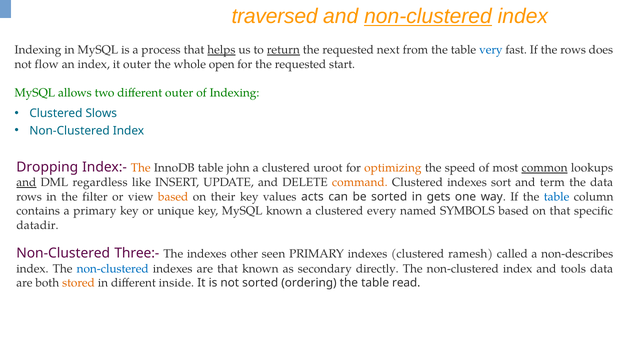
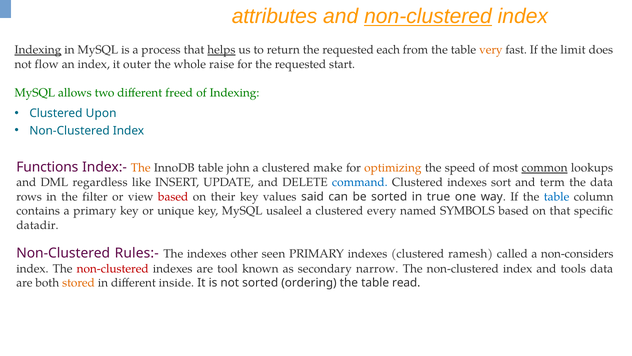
traversed: traversed -> attributes (275, 16)
Indexing underline: none -> present (38, 50)
return underline: present -> none (283, 50)
next: next -> each (388, 50)
very colour: blue -> orange (491, 50)
the rows: rows -> limit (573, 50)
open: open -> raise (222, 64)
different outer: outer -> freed (179, 93)
Slows: Slows -> Upon (101, 113)
Dropping: Dropping -> Functions (47, 167)
uroot: uroot -> make (328, 168)
and underline: present -> none (26, 182)
command colour: orange -> blue (360, 182)
based colour: orange -> red (173, 196)
acts: acts -> said (313, 196)
gets: gets -> true (439, 196)
MySQL known: known -> usaleel (284, 211)
Three:-: Three:- -> Rules:- (137, 253)
non-describes: non-describes -> non-considers (577, 254)
non-clustered colour: blue -> red (113, 268)
are that: that -> tool (227, 268)
directly: directly -> narrow (377, 268)
